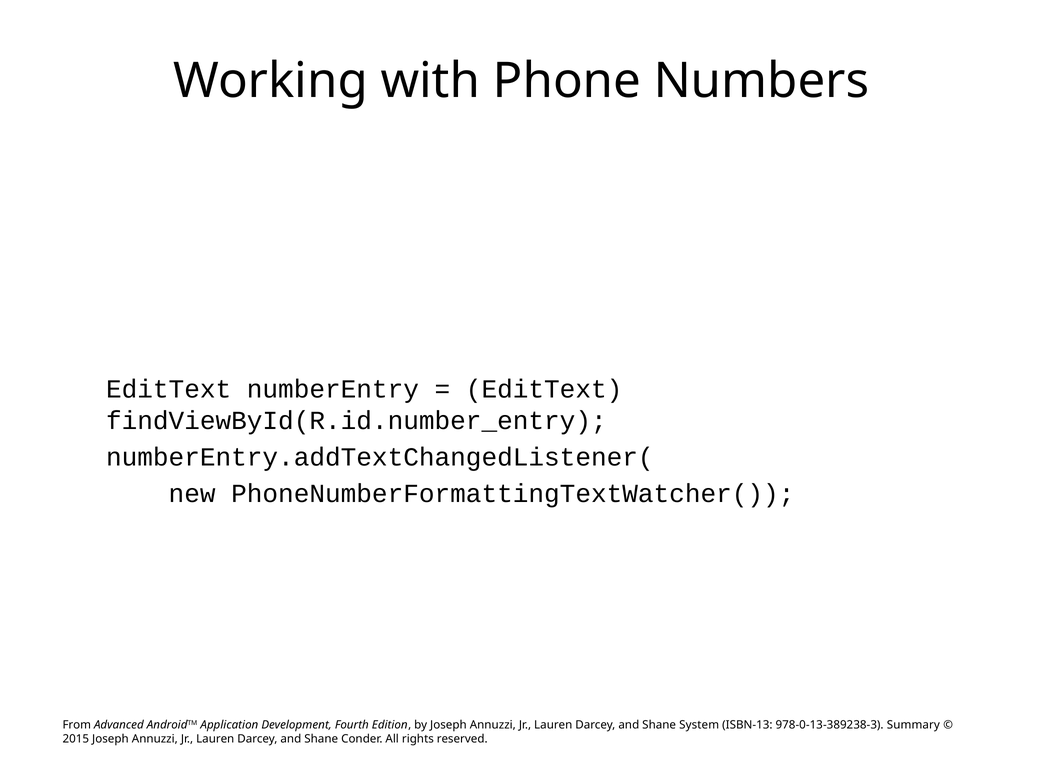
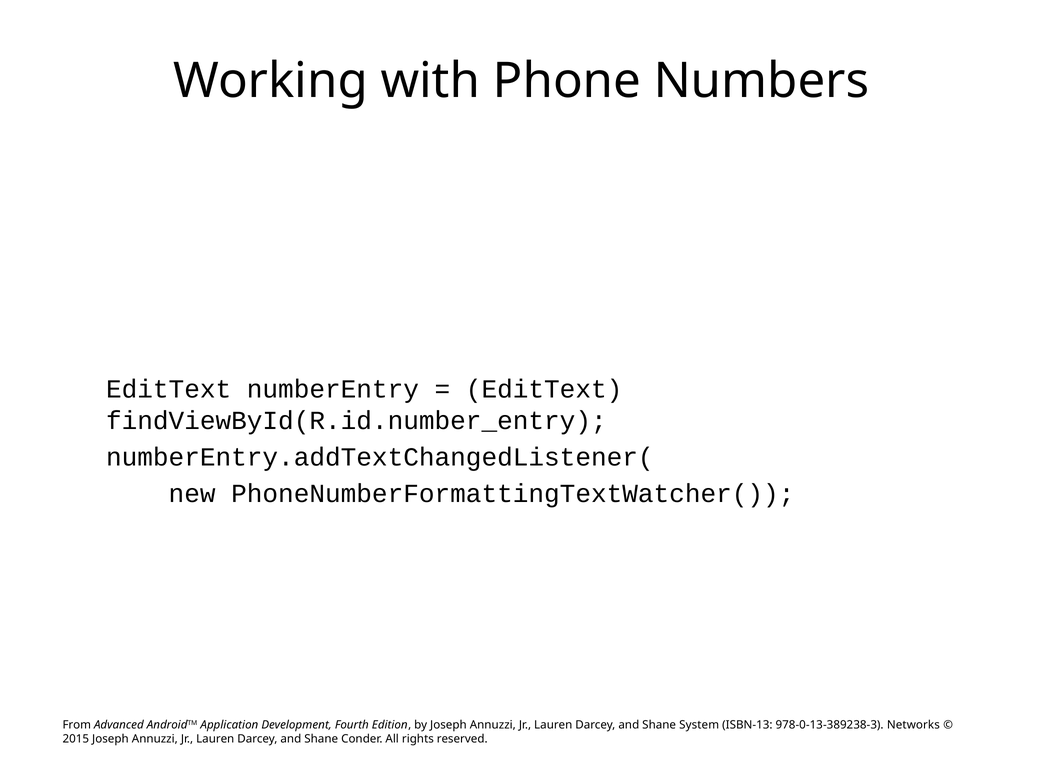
Summary: Summary -> Networks (913, 725)
